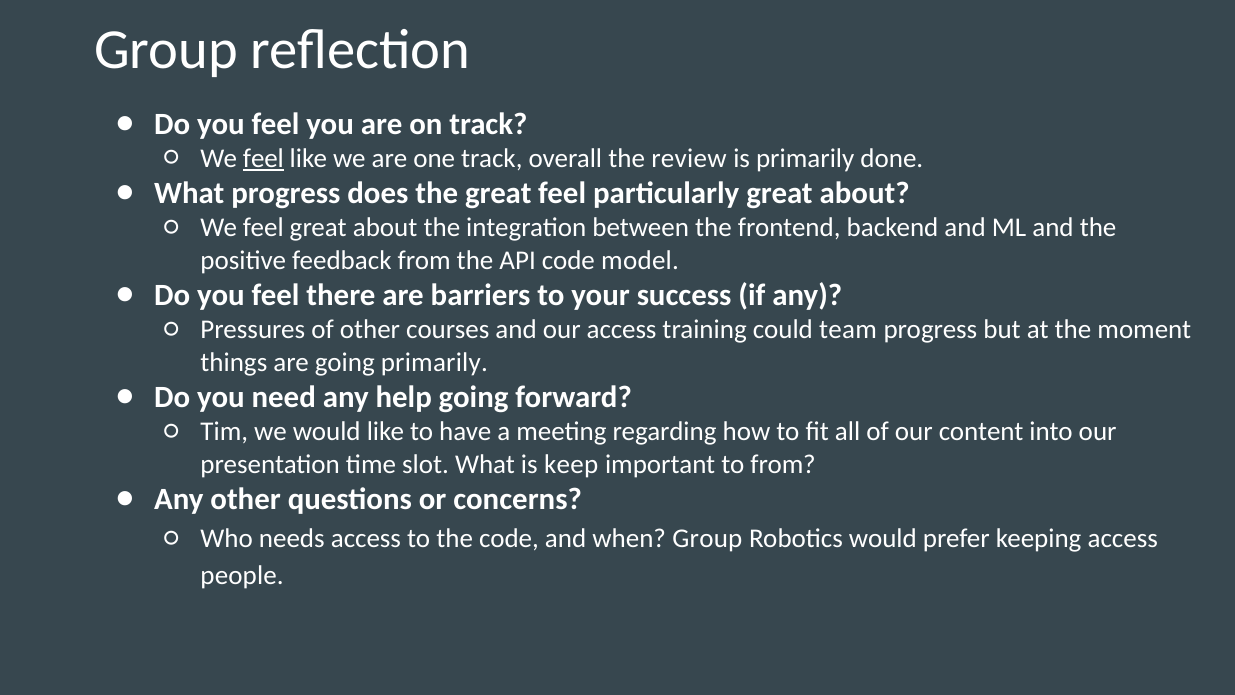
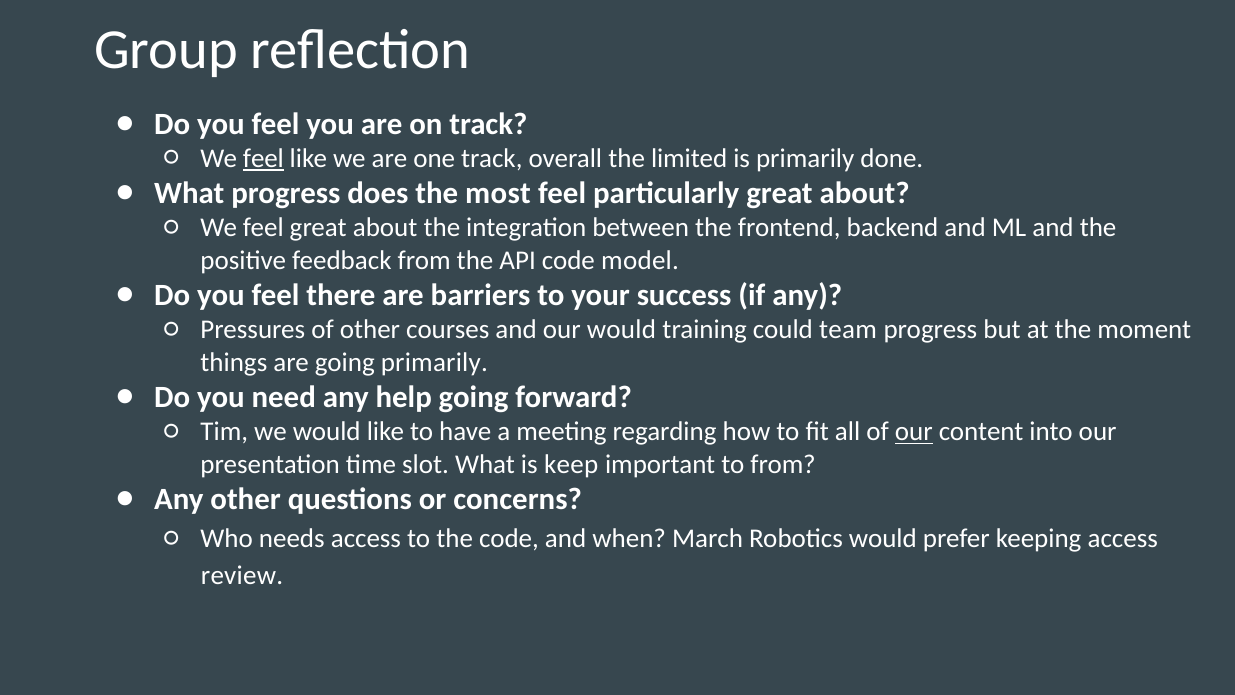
review: review -> limited (689, 158)
the great: great -> most (498, 193)
our access: access -> would (621, 330)
our underline: none -> present (914, 432)
when Group: Group -> March (708, 538)
people: people -> review (242, 576)
